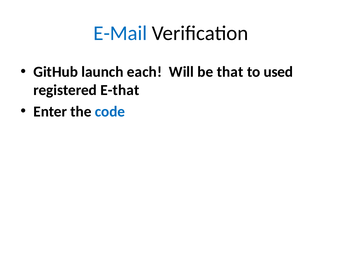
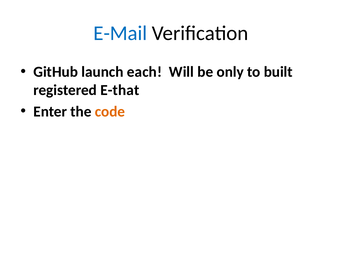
that: that -> only (230, 72)
used: used -> built (278, 72)
code colour: blue -> orange (110, 111)
